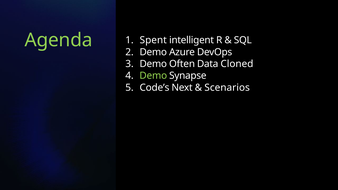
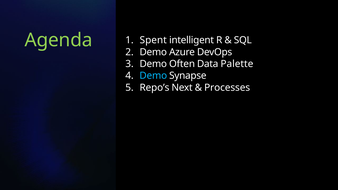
Cloned: Cloned -> Palette (237, 64)
Demo colour: light green -> light blue (153, 76)
Code’s: Code’s -> Repo’s (154, 88)
Scenarios: Scenarios -> Processes (227, 88)
